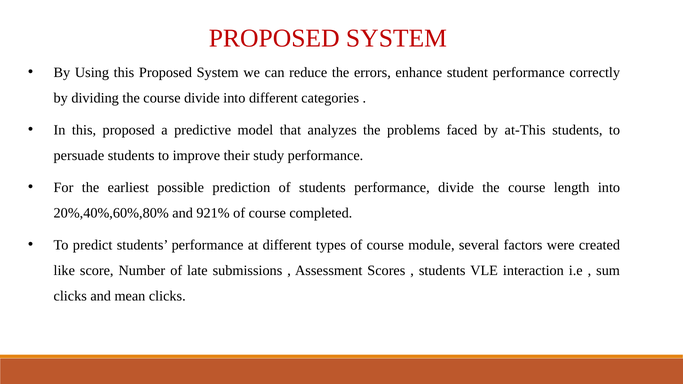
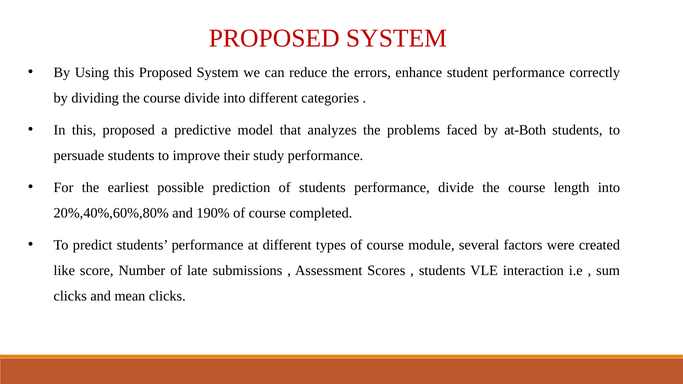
at-This: at-This -> at-Both (525, 130)
921%: 921% -> 190% (213, 213)
